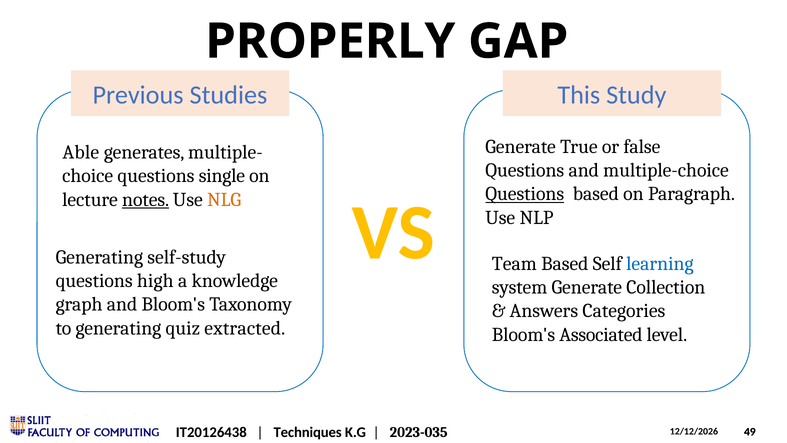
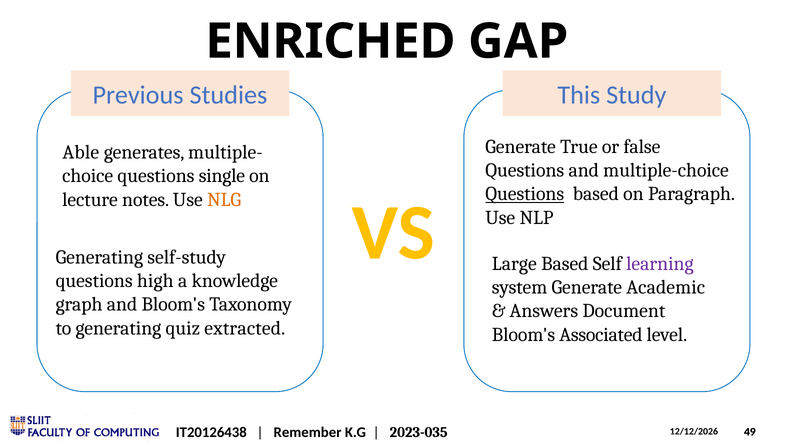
PROPERLY: PROPERLY -> ENRICHED (330, 41)
notes underline: present -> none (146, 199)
Team: Team -> Large (514, 264)
learning colour: blue -> purple (660, 264)
Collection: Collection -> Academic (666, 287)
Categories: Categories -> Document (624, 311)
Techniques: Techniques -> Remember (308, 432)
